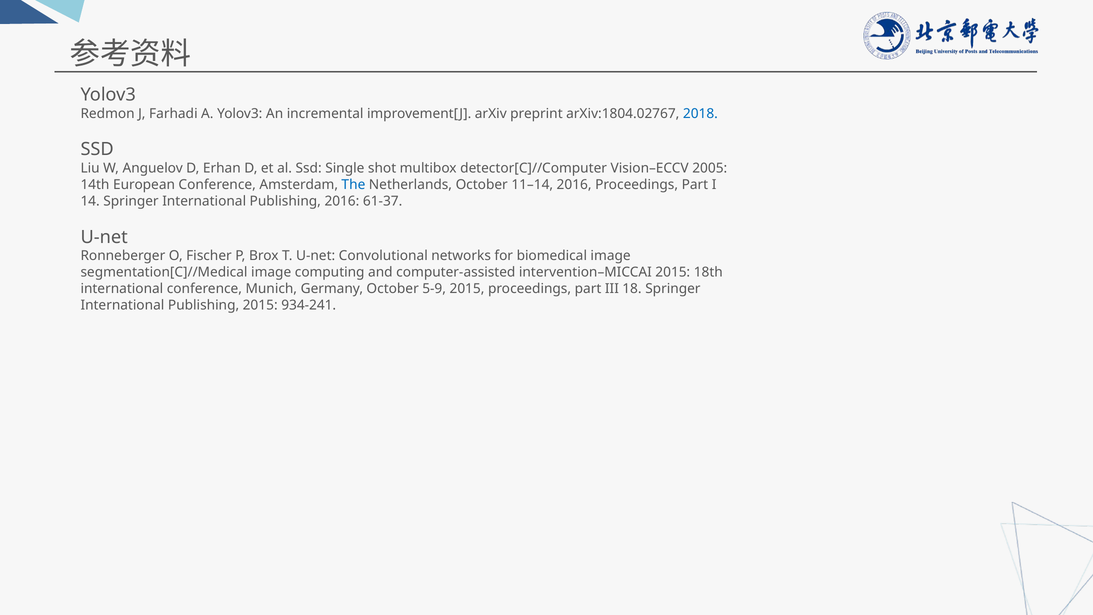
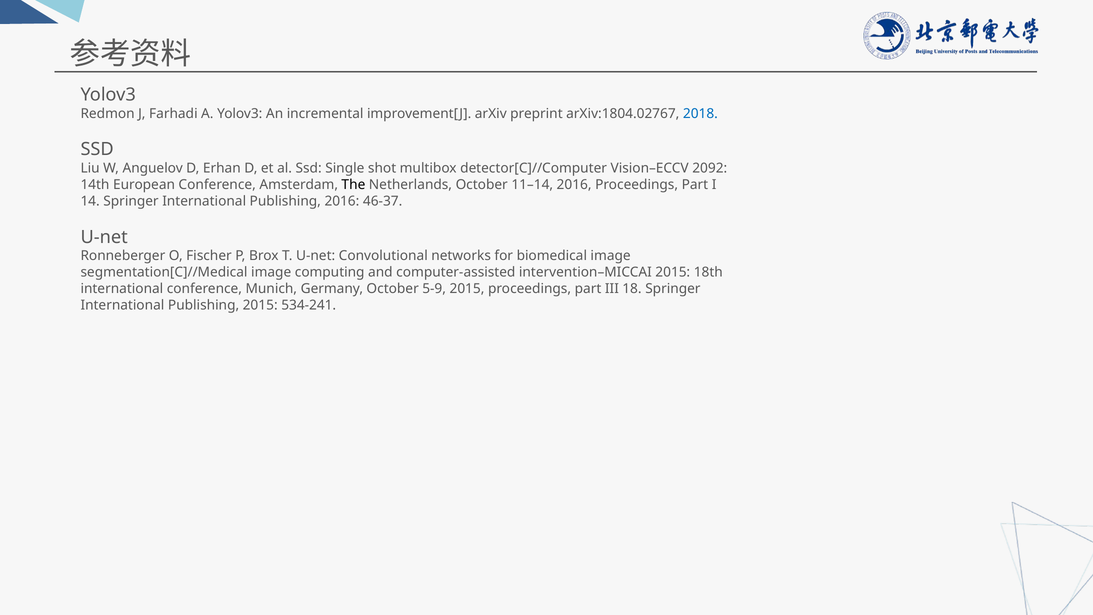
2005: 2005 -> 2092 (710, 168)
The colour: blue -> black (353, 185)
61-37: 61-37 -> 46-37 (383, 201)
934-241: 934-241 -> 534-241 (309, 305)
